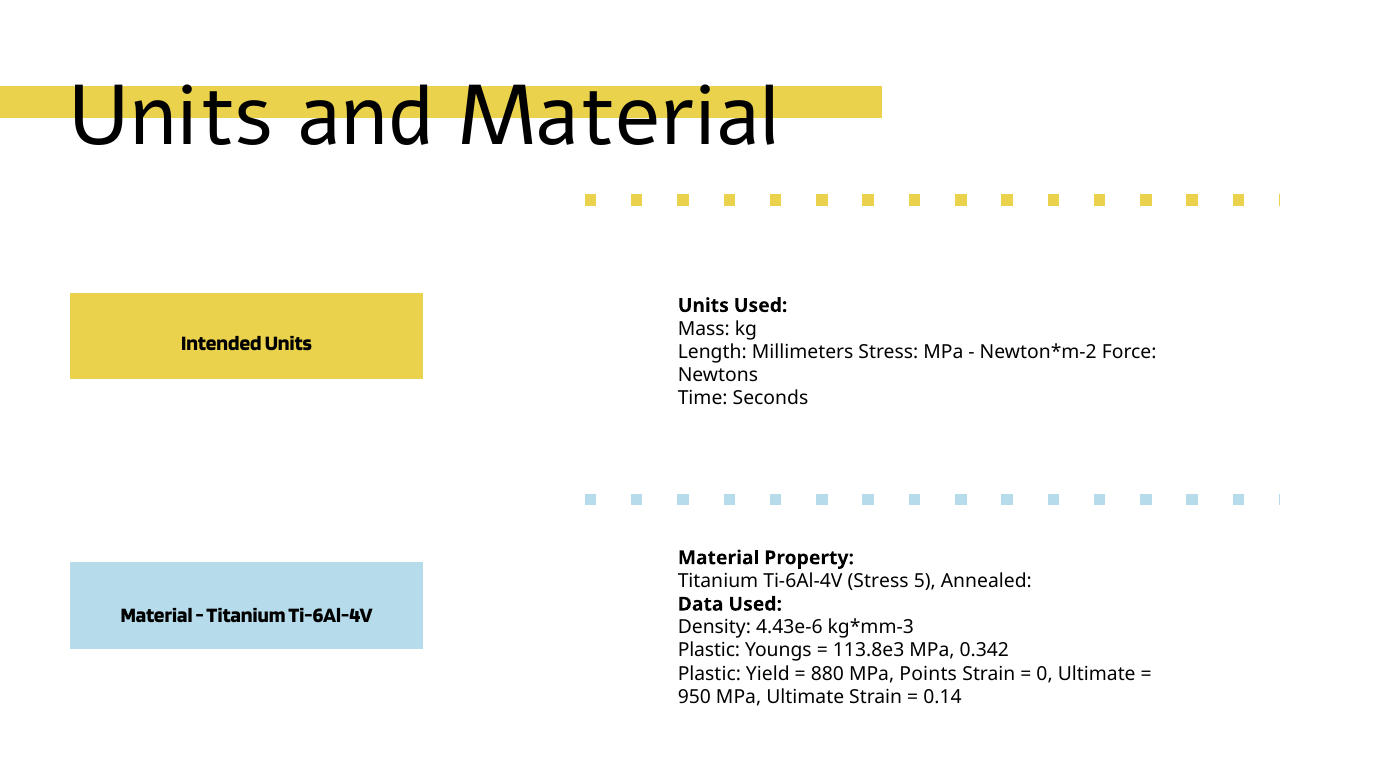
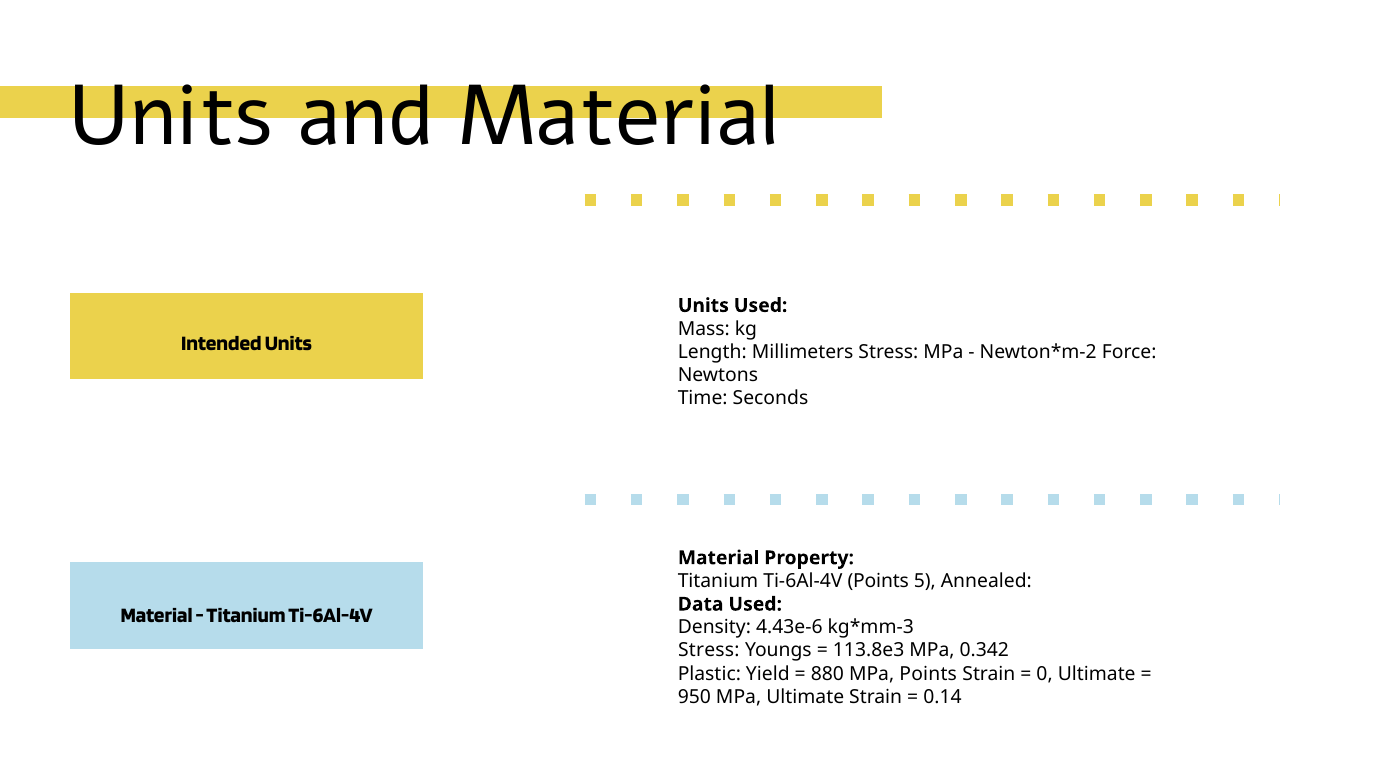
Ti-6Al-4V Stress: Stress -> Points (878, 581)
Plastic: Plastic -> Stress (709, 650)
